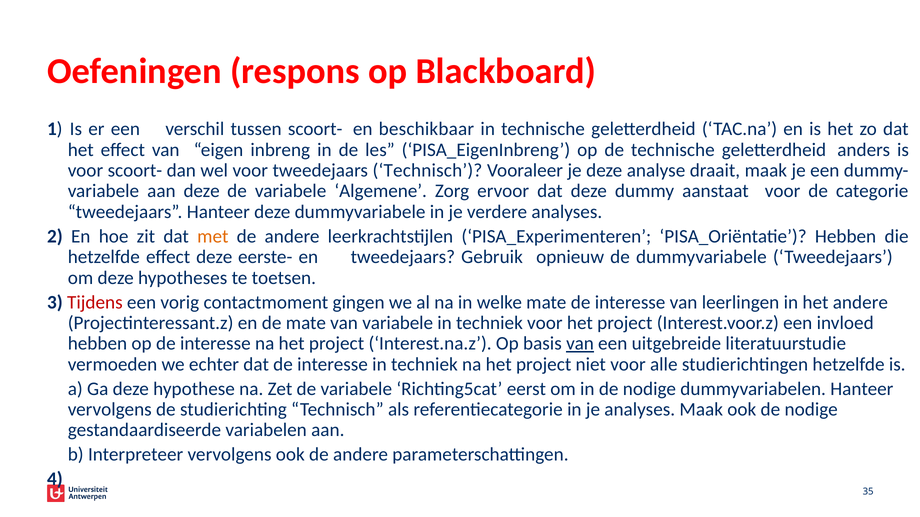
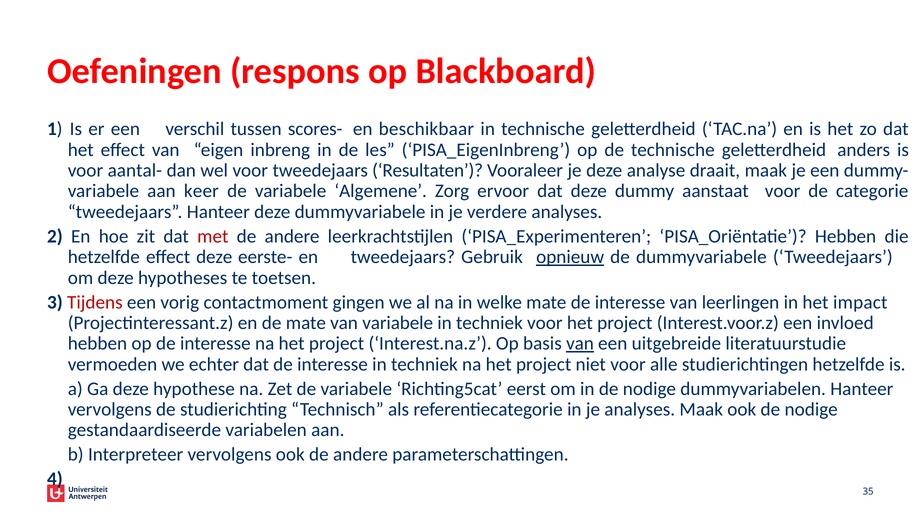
tussen scoort-: scoort- -> scores- (315, 129)
voor scoort-: scoort- -> aantal- (135, 171)
tweedejaars Technisch: Technisch -> Resultaten (428, 171)
aan deze: deze -> keer (201, 191)
met colour: orange -> red (213, 237)
opnieuw underline: none -> present (570, 257)
het andere: andere -> impact (860, 303)
